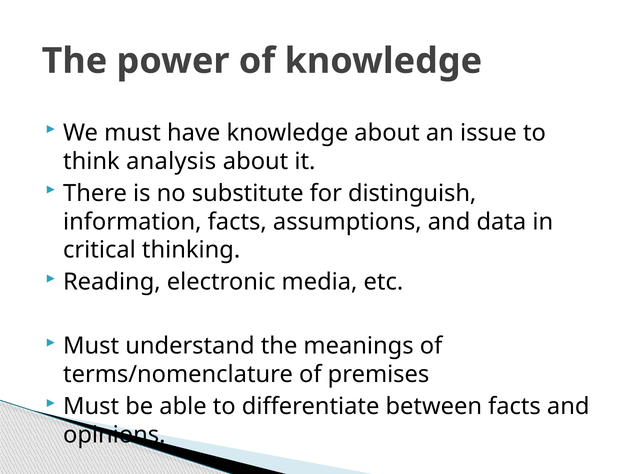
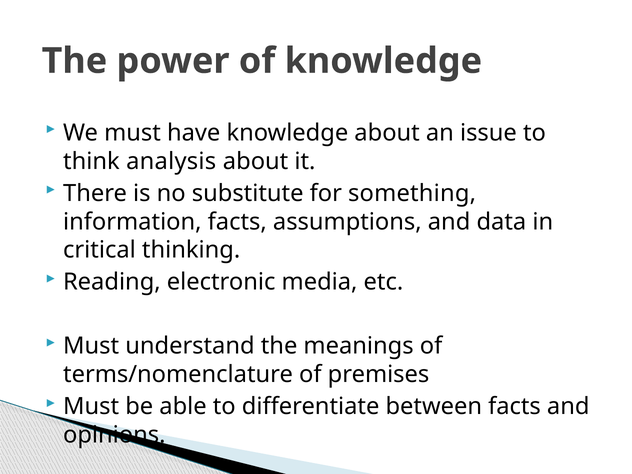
distinguish: distinguish -> something (412, 193)
